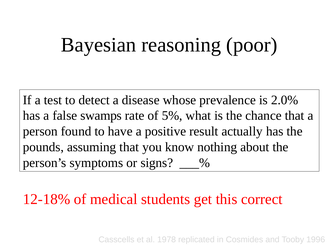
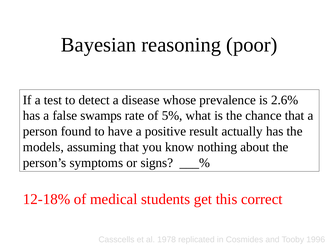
2.0%: 2.0% -> 2.6% (285, 100)
pounds: pounds -> models (43, 147)
